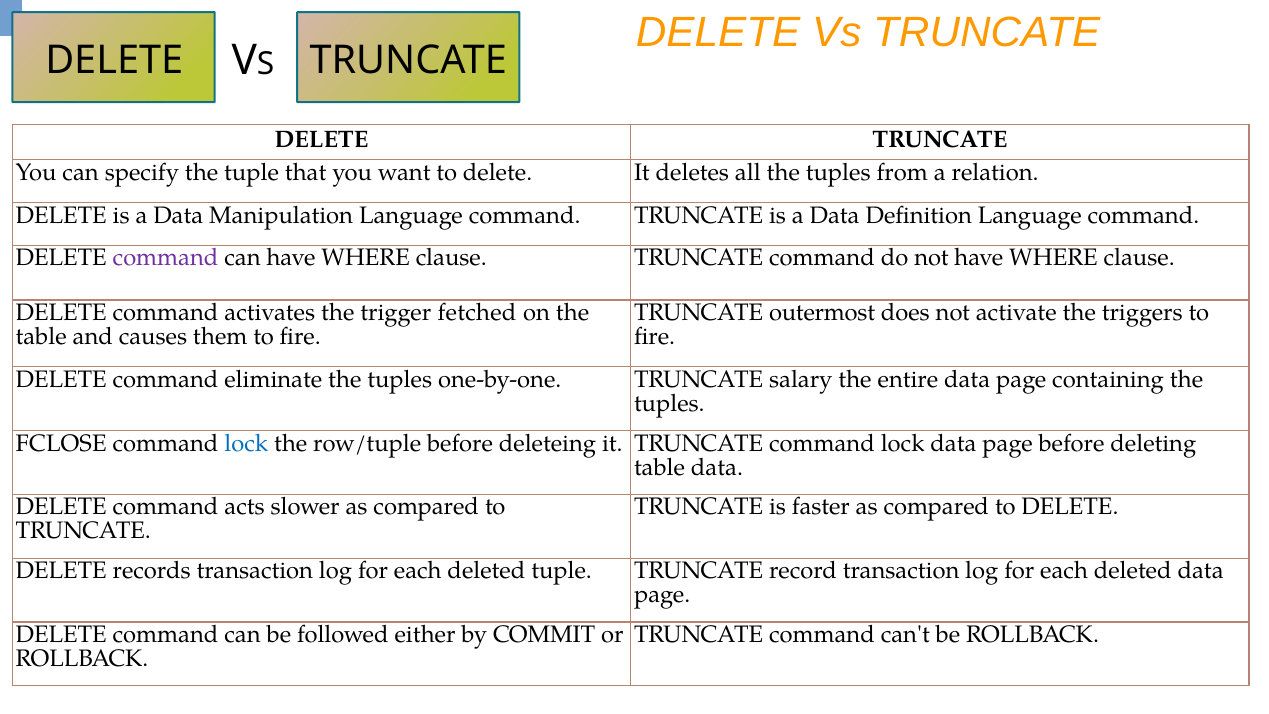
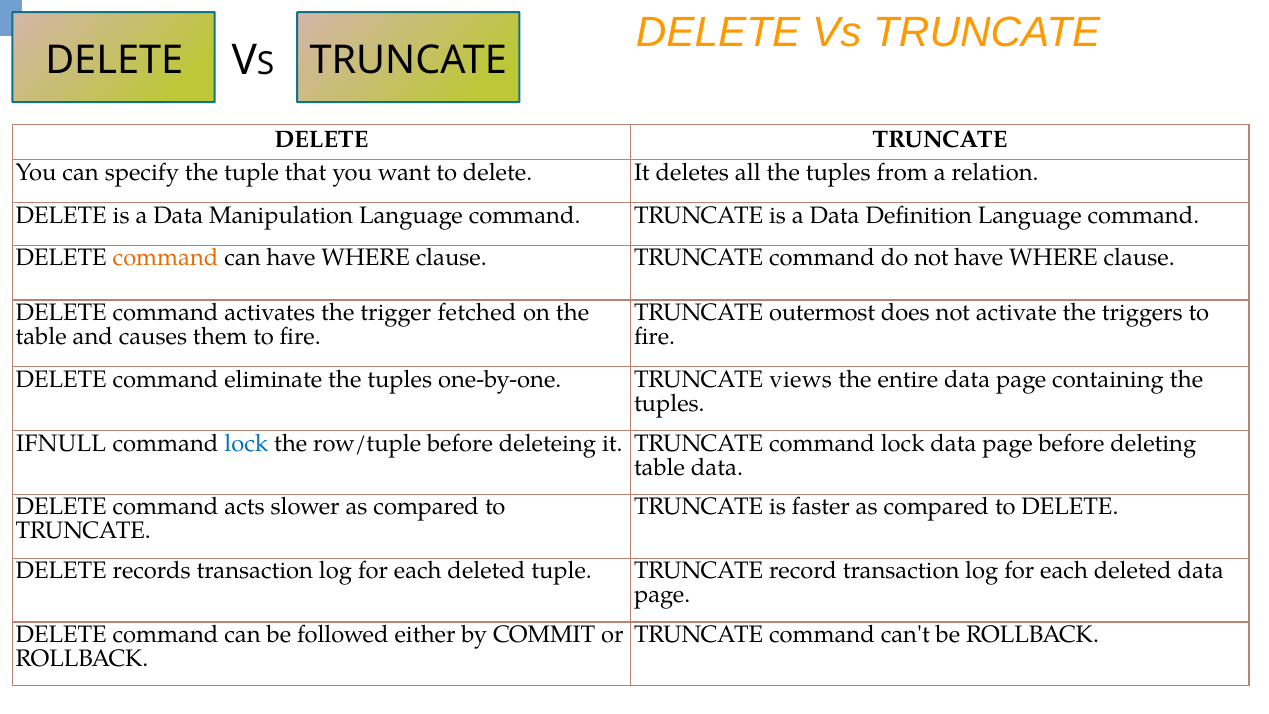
command colour: purple -> orange (166, 258)
salary: salary -> views (801, 379)
FCLOSE: FCLOSE -> IFNULL (61, 443)
